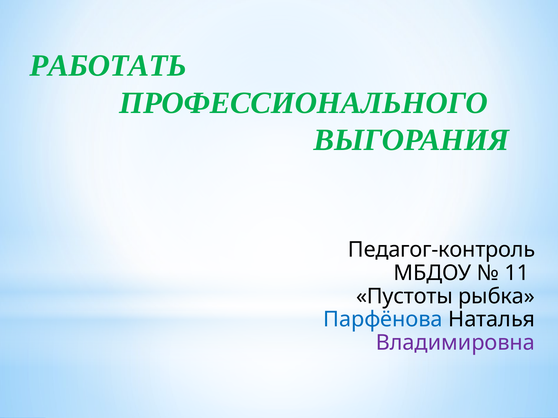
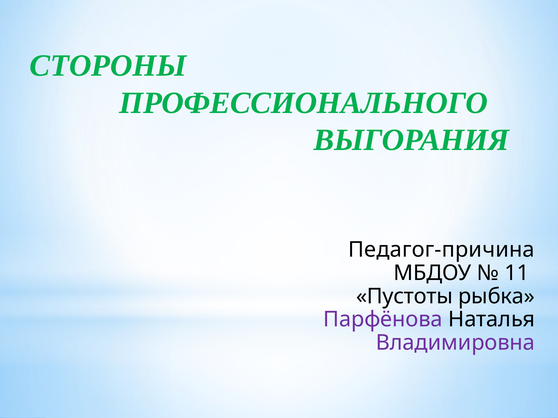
РАБОТАТЬ: РАБОТАТЬ -> СТОРОНЫ (108, 66)
Педагог-контроль: Педагог-контроль -> Педагог-причина (441, 250)
Парфёнова colour: blue -> purple (383, 320)
